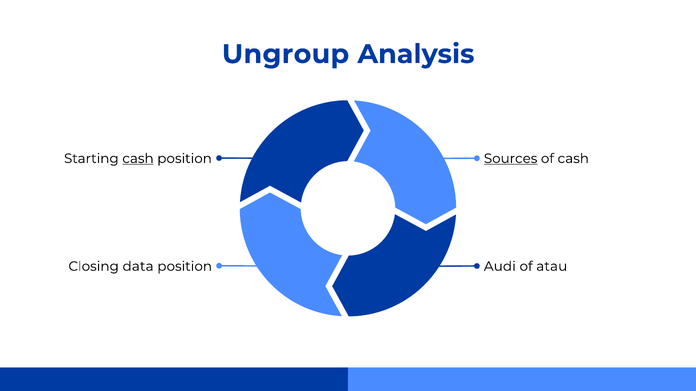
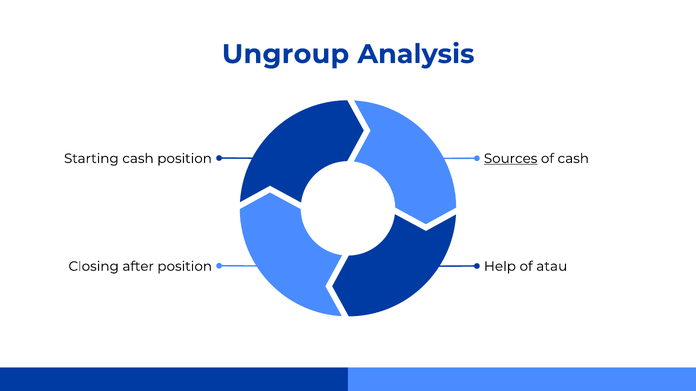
cash underline: present -> none (138, 159)
data: data -> after (138, 267)
Audi: Audi -> Help (500, 267)
